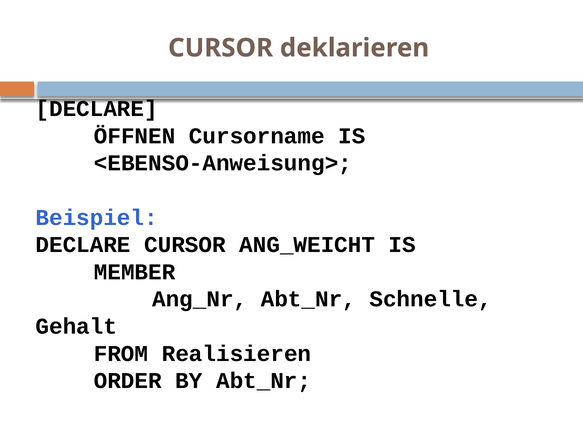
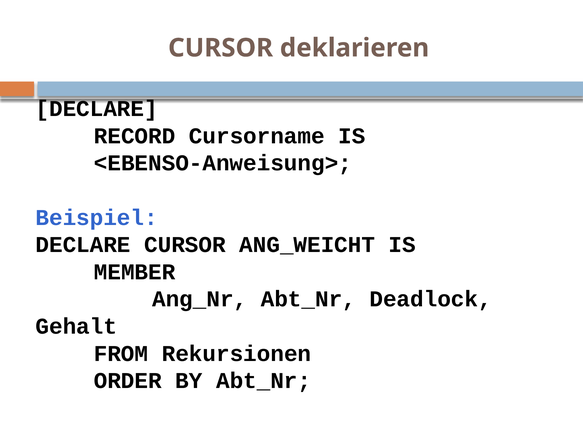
ÖFFNEN: ÖFFNEN -> RECORD (135, 136)
Schnelle: Schnelle -> Deadlock (431, 299)
Realisieren: Realisieren -> Rekursionen (236, 354)
